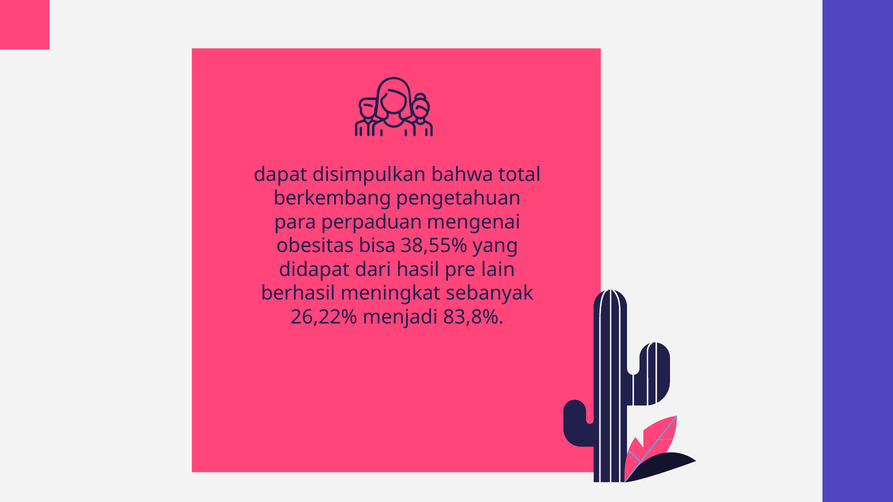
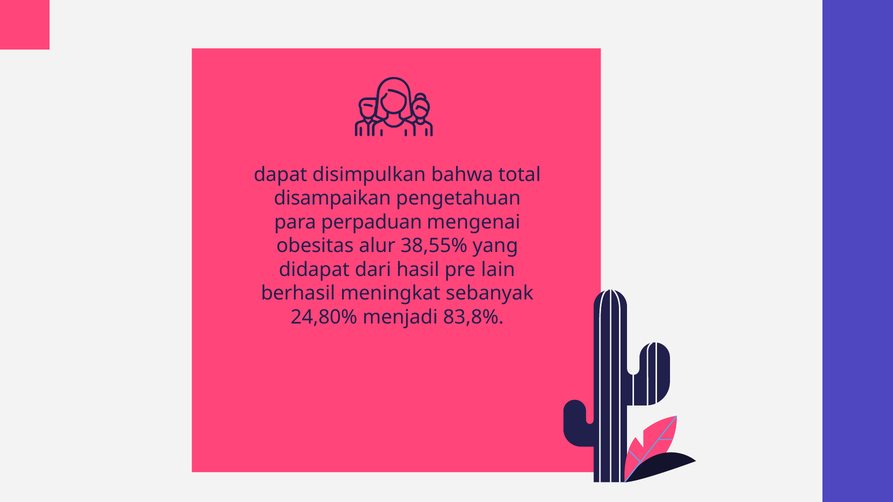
berkembang: berkembang -> disampaikan (332, 198)
bisa: bisa -> alur (377, 246)
26,22%: 26,22% -> 24,80% (324, 317)
